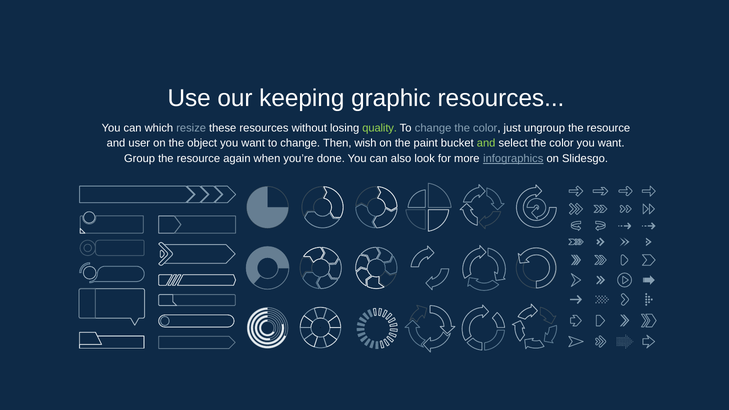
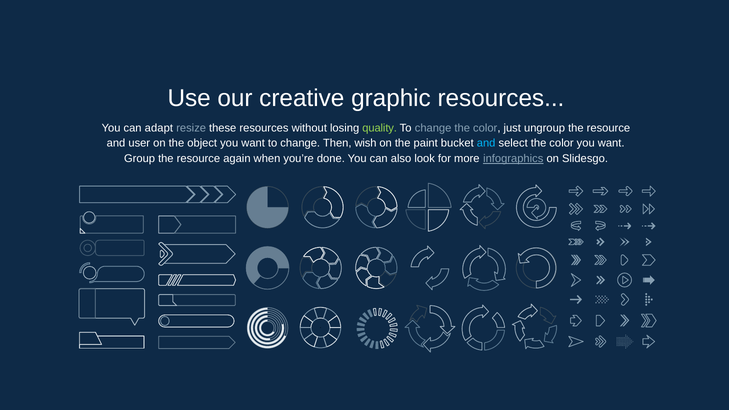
keeping: keeping -> creative (302, 98)
which: which -> adapt (159, 128)
and colour: light green -> light blue (486, 143)
